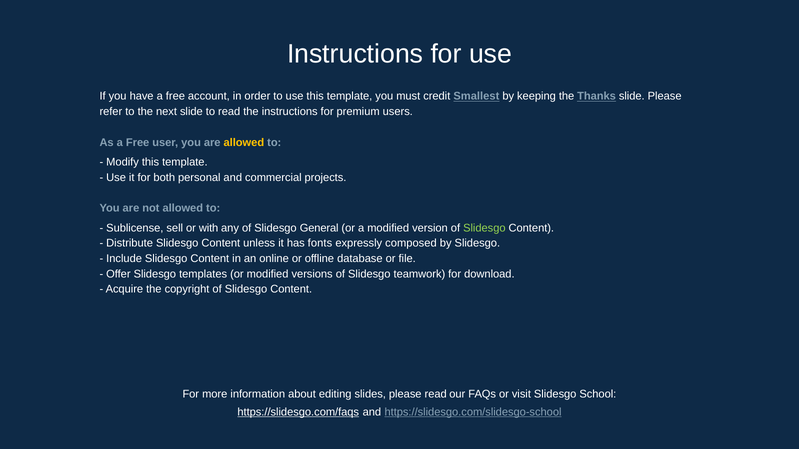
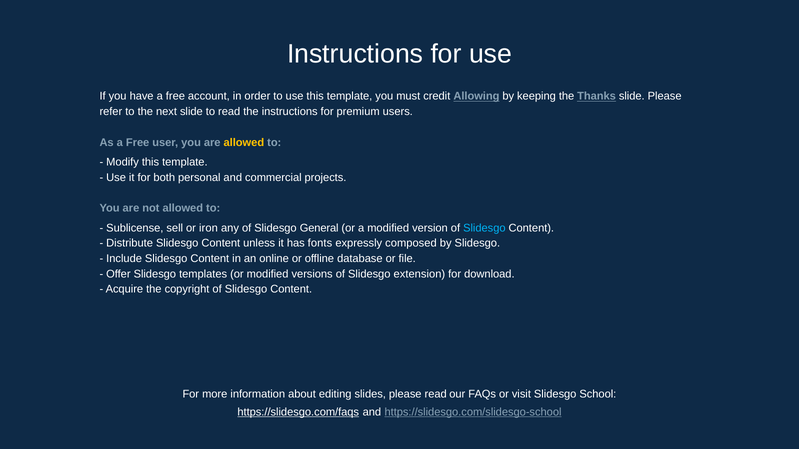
Smallest: Smallest -> Allowing (476, 96)
with: with -> iron (208, 228)
Slidesgo colour: light green -> light blue (484, 228)
teamwork: teamwork -> extension (419, 274)
